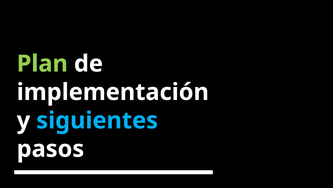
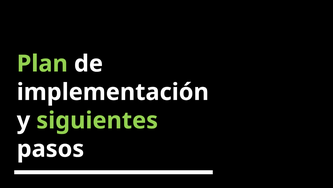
siguientes colour: light blue -> light green (97, 120)
